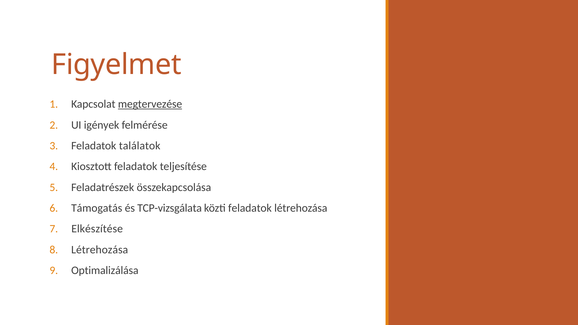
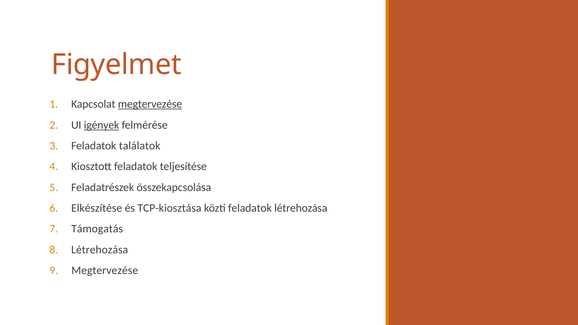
igények underline: none -> present (102, 125)
Támogatás: Támogatás -> Elkészítése (97, 208)
TCP-vizsgálata: TCP-vizsgálata -> TCP-kiosztása (169, 208)
Elkészítése: Elkészítése -> Támogatás (97, 229)
Optimalizálása: Optimalizálása -> Megtervezése (105, 271)
